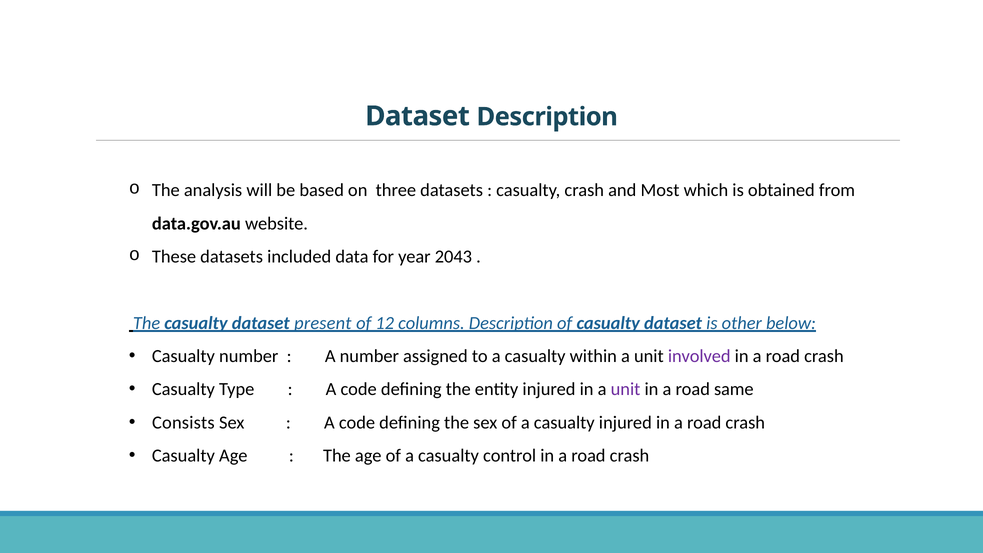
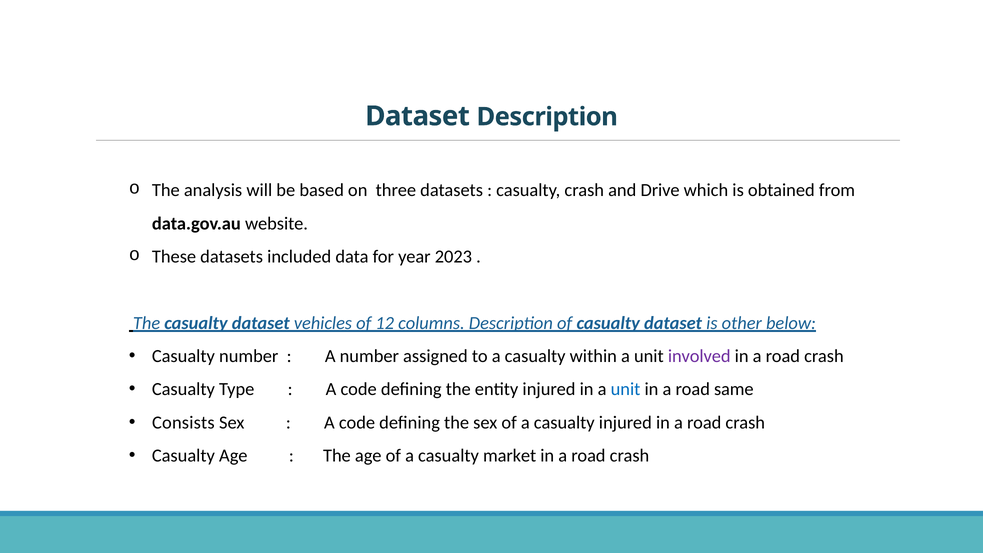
Most: Most -> Drive (660, 190)
2043: 2043 -> 2023 (453, 257)
present: present -> vehicles (323, 323)
unit colour: purple -> blue (626, 389)
control: control -> market (510, 456)
